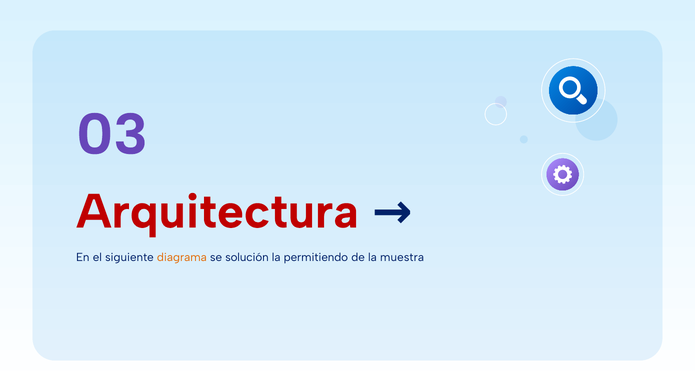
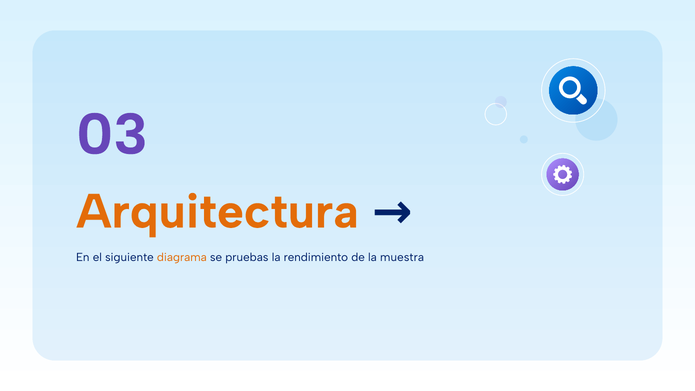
Arquitectura colour: red -> orange (217, 212)
solución: solución -> pruebas (247, 258)
permitiendo: permitiendo -> rendimiento (316, 258)
